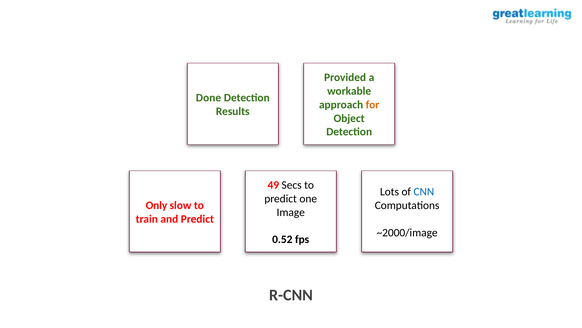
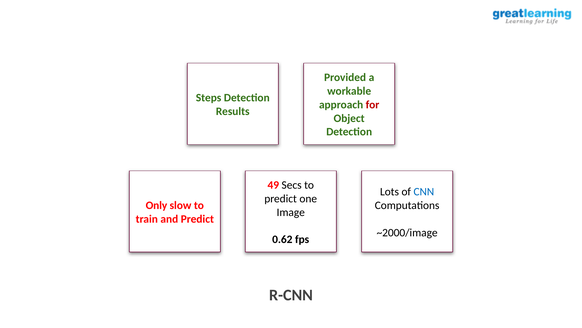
Done: Done -> Steps (209, 98)
for colour: orange -> red (373, 104)
0.52: 0.52 -> 0.62 (282, 239)
